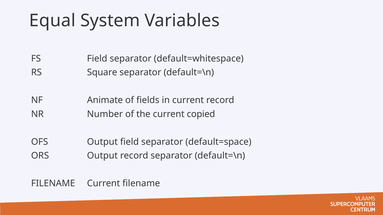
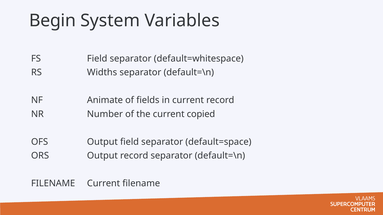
Equal: Equal -> Begin (53, 21)
Square: Square -> Widths (102, 73)
